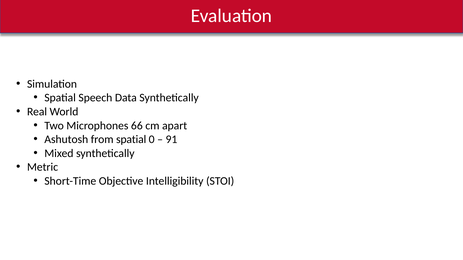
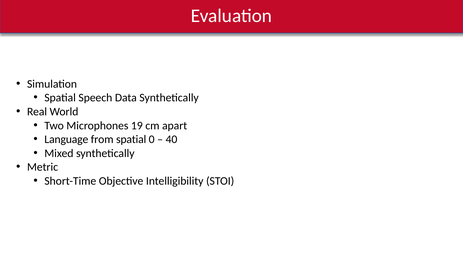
66: 66 -> 19 (137, 126)
Ashutosh: Ashutosh -> Language (66, 140)
91: 91 -> 40 (171, 140)
